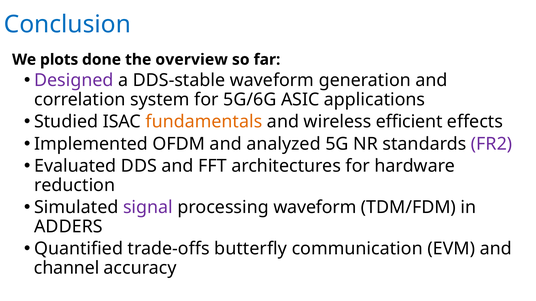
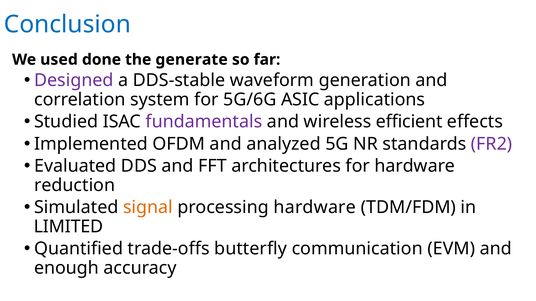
plots: plots -> used (59, 60)
overview: overview -> generate (192, 60)
fundamentals colour: orange -> purple (204, 122)
signal colour: purple -> orange (148, 208)
processing waveform: waveform -> hardware (315, 208)
ADDERS: ADDERS -> LIMITED (69, 227)
channel: channel -> enough (67, 268)
